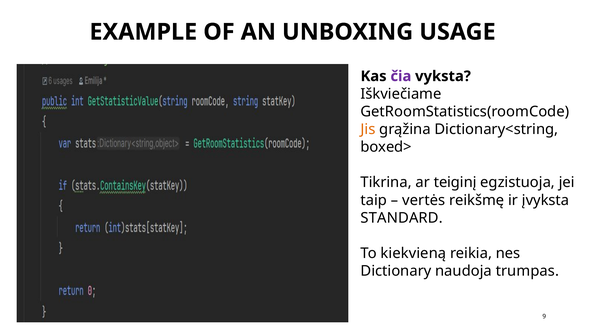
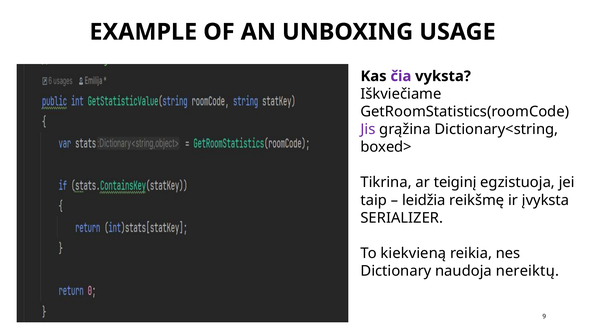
Jis colour: orange -> purple (368, 130)
vertės: vertės -> leidžia (424, 200)
STANDARD: STANDARD -> SERIALIZER (402, 218)
trumpas: trumpas -> nereiktų (527, 271)
